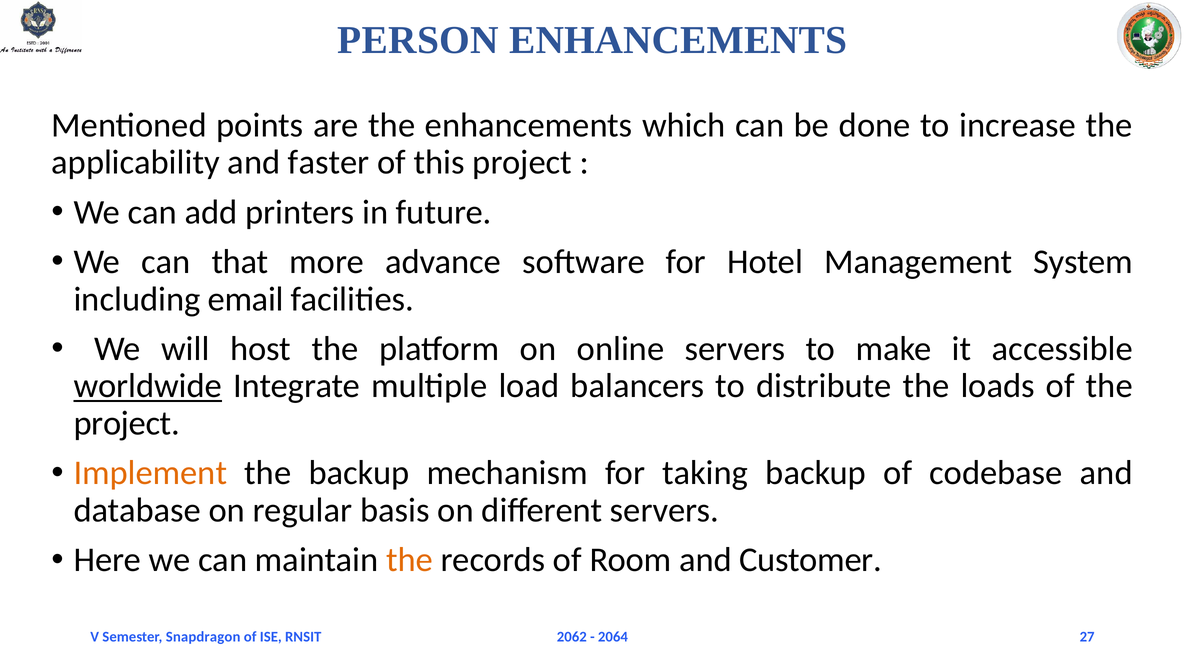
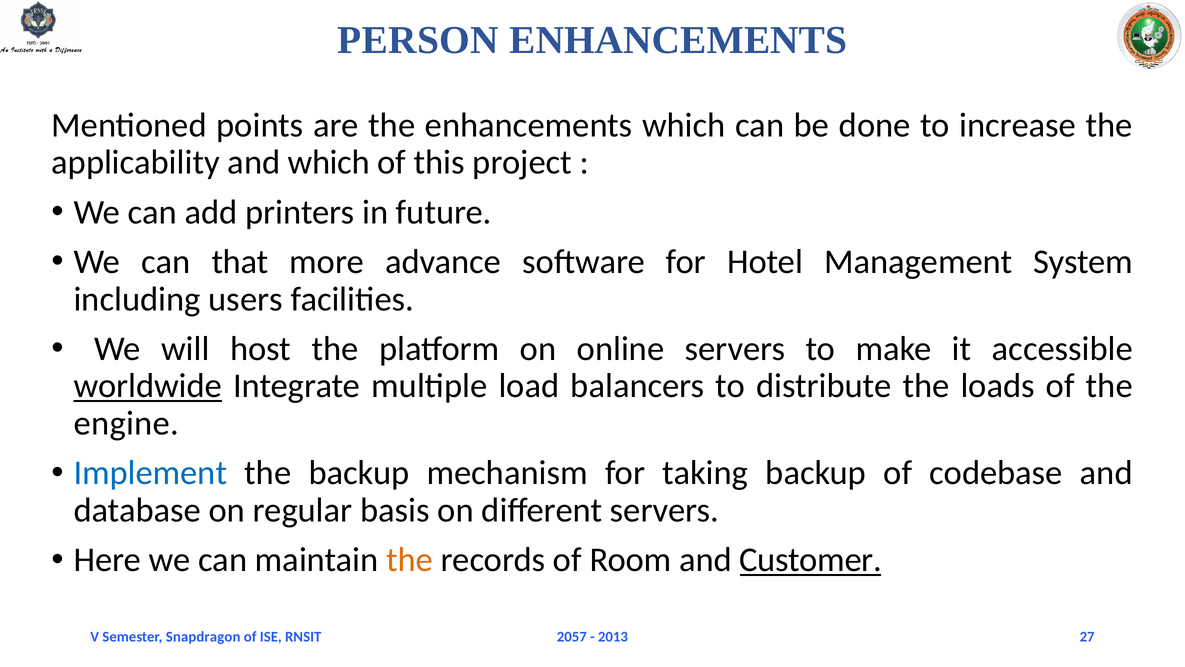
and faster: faster -> which (329, 162)
email: email -> users (246, 299)
project: project -> engine (126, 423)
Implement colour: orange -> blue (150, 473)
Customer underline: none -> present (811, 560)
2062: 2062 -> 2057 (572, 636)
2064: 2064 -> 2013 (613, 636)
